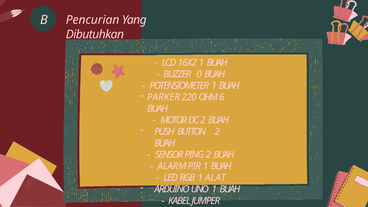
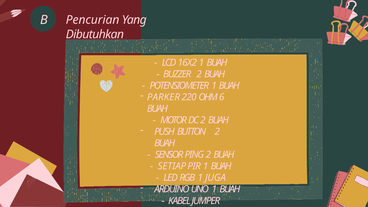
BUZZER 0: 0 -> 2 (199, 74)
ALARM: ALARM -> SETIAP (172, 166)
ALAT: ALAT -> JUGA (215, 178)
